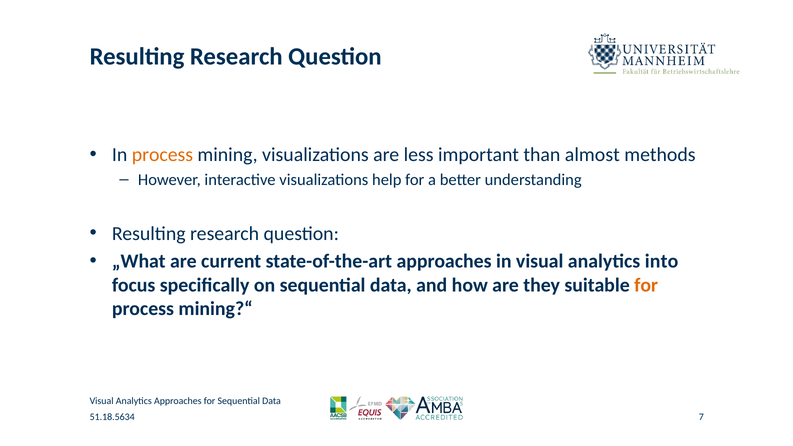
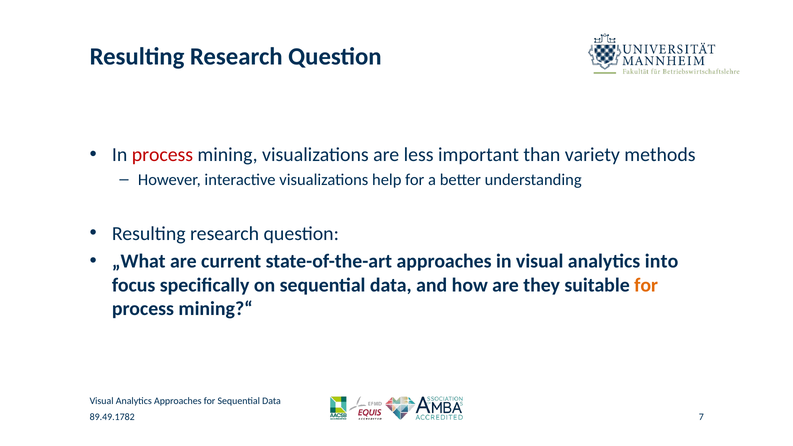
process colour: orange -> red (162, 155)
almost: almost -> variety (592, 155)
51.18.5634: 51.18.5634 -> 89.49.1782 (112, 417)
